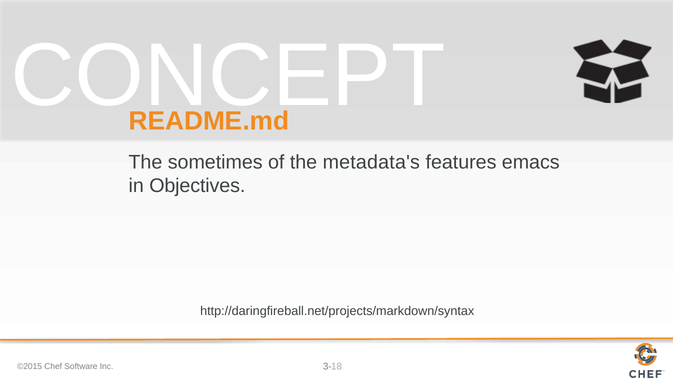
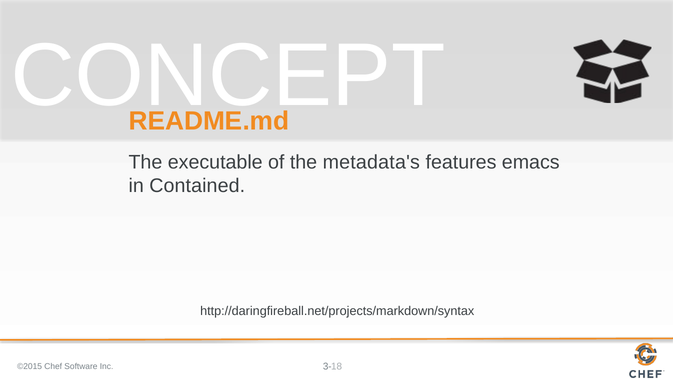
sometimes: sometimes -> executable (215, 162)
Objectives: Objectives -> Contained (197, 186)
